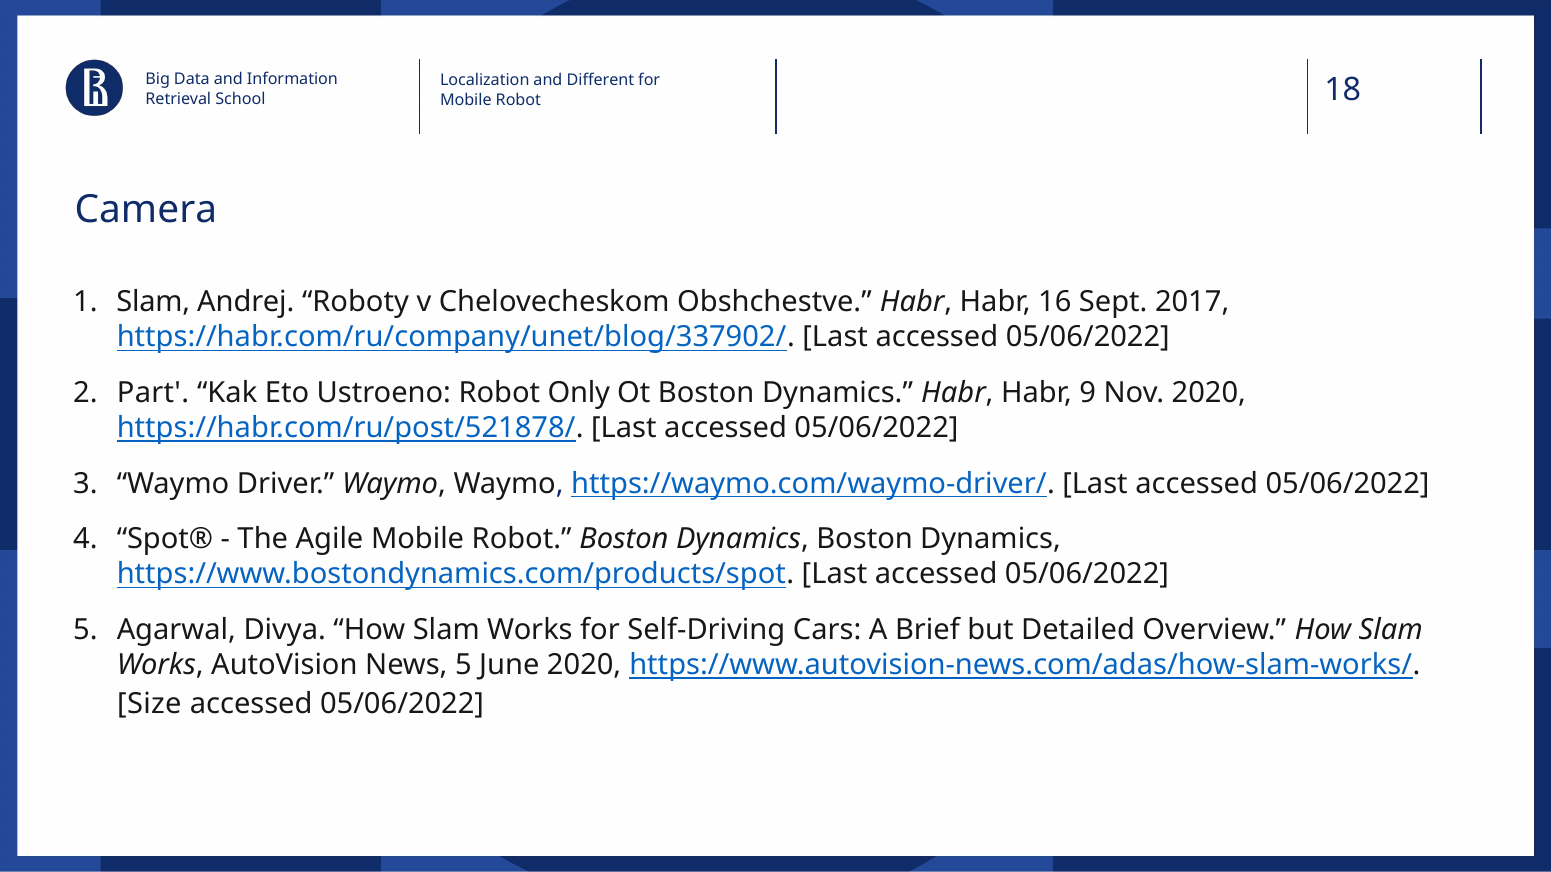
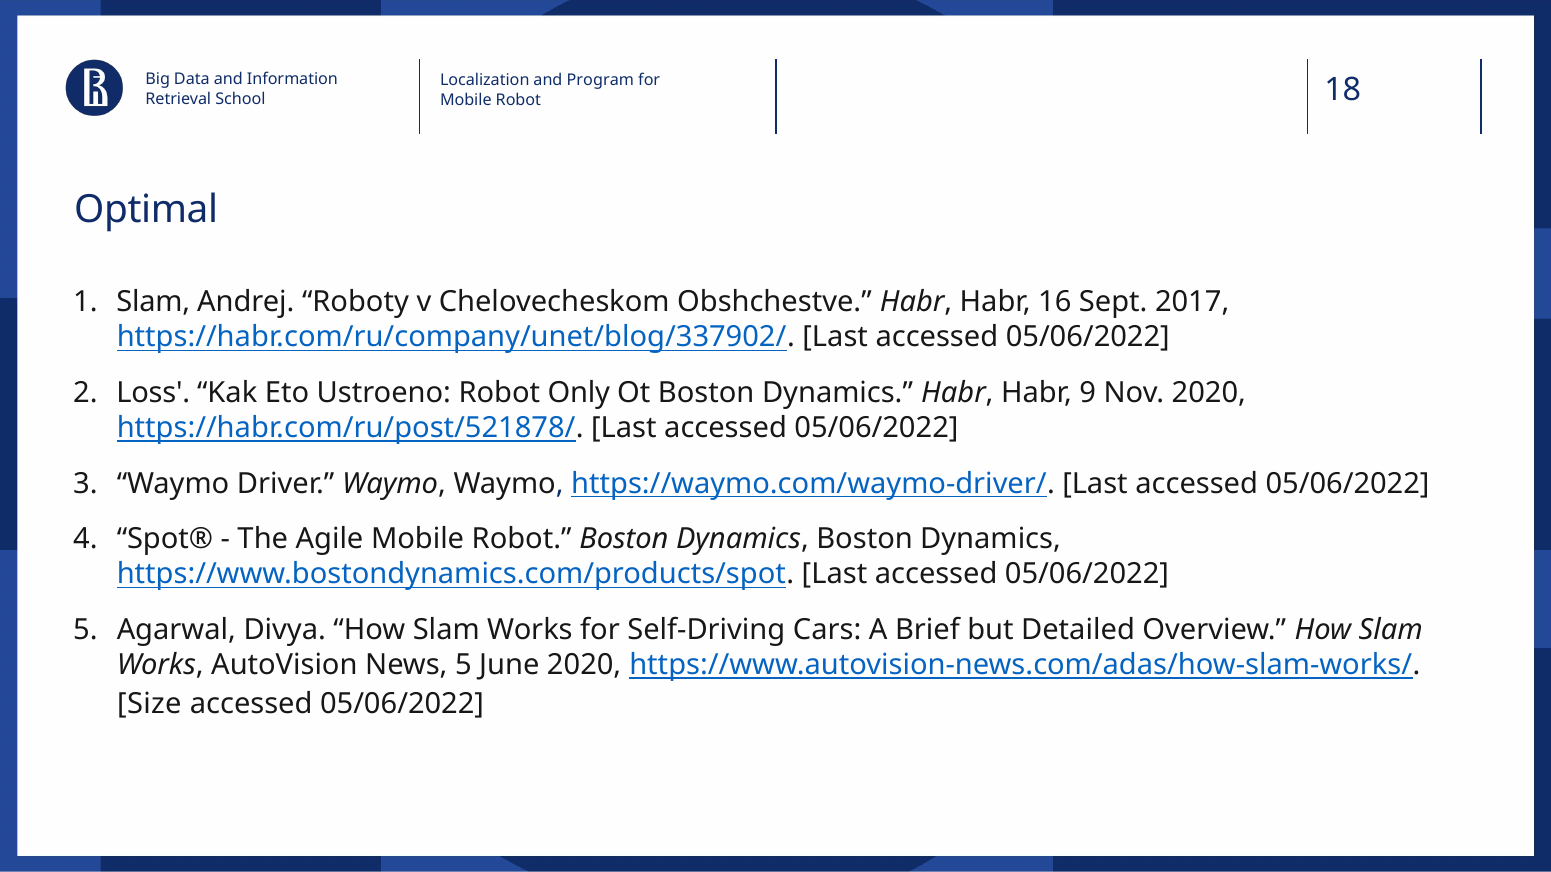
Different: Different -> Program (600, 81)
Camera: Camera -> Optimal (146, 210)
Part: Part -> Loss (153, 393)
